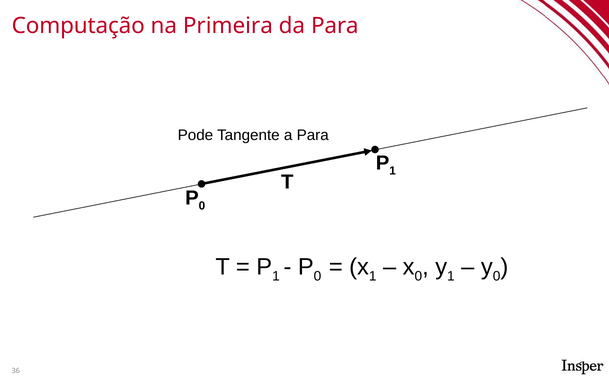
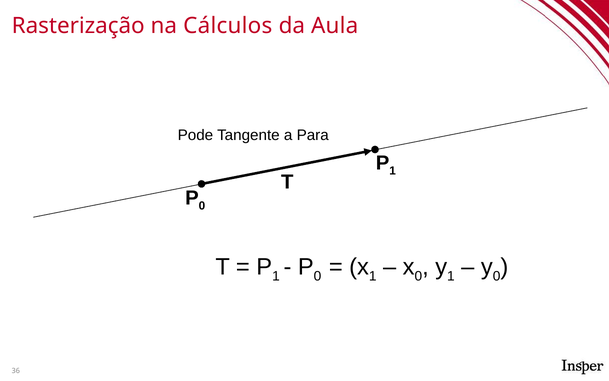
Computação: Computação -> Rasterização (78, 26)
Primeira: Primeira -> Cálculos (228, 26)
da Para: Para -> Aula (335, 26)
